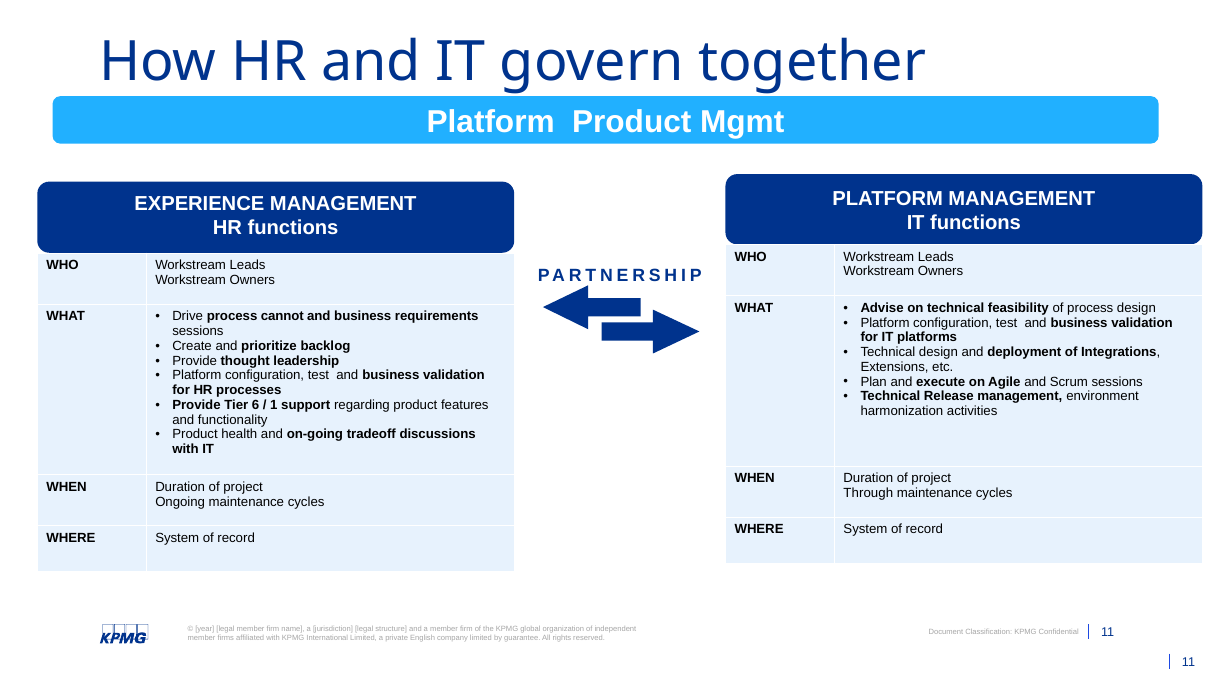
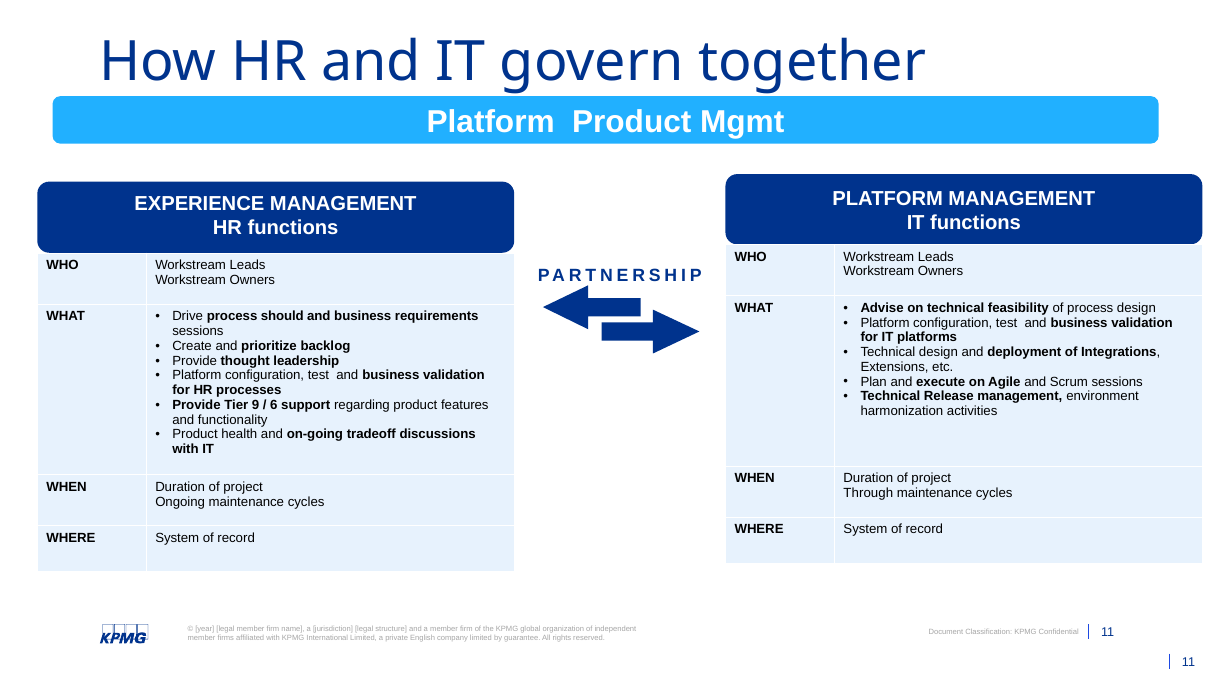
cannot: cannot -> should (282, 316)
6: 6 -> 9 (256, 405)
1: 1 -> 6 (274, 405)
